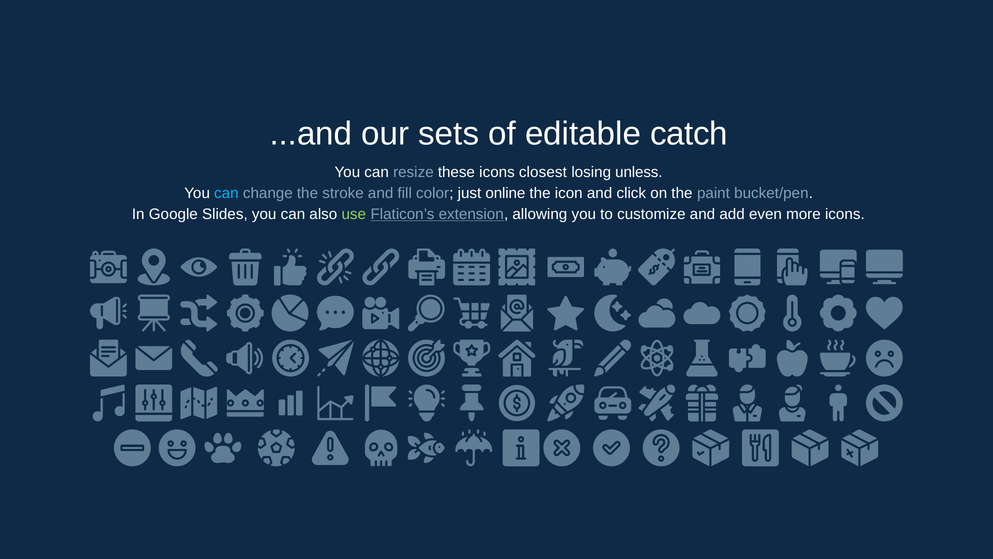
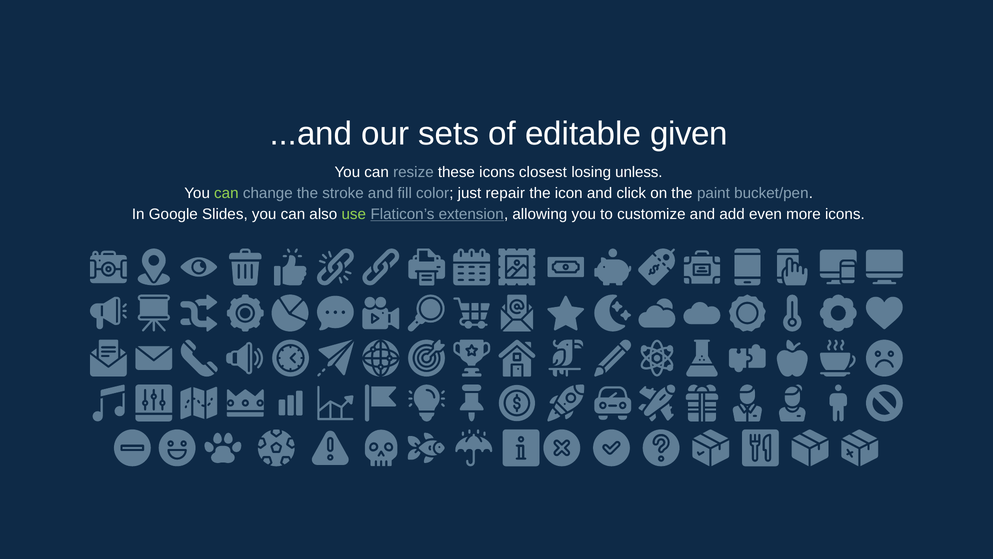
catch: catch -> given (689, 133)
can colour: light blue -> light green (226, 193)
online: online -> repair (505, 193)
